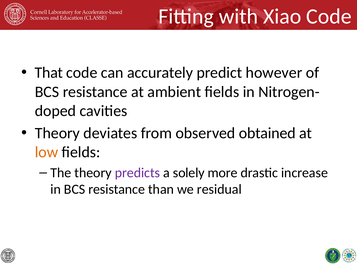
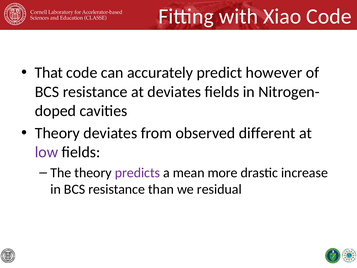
at ambient: ambient -> deviates (174, 92)
obtained: obtained -> different (267, 133)
low colour: orange -> purple (46, 152)
solely: solely -> mean (189, 173)
